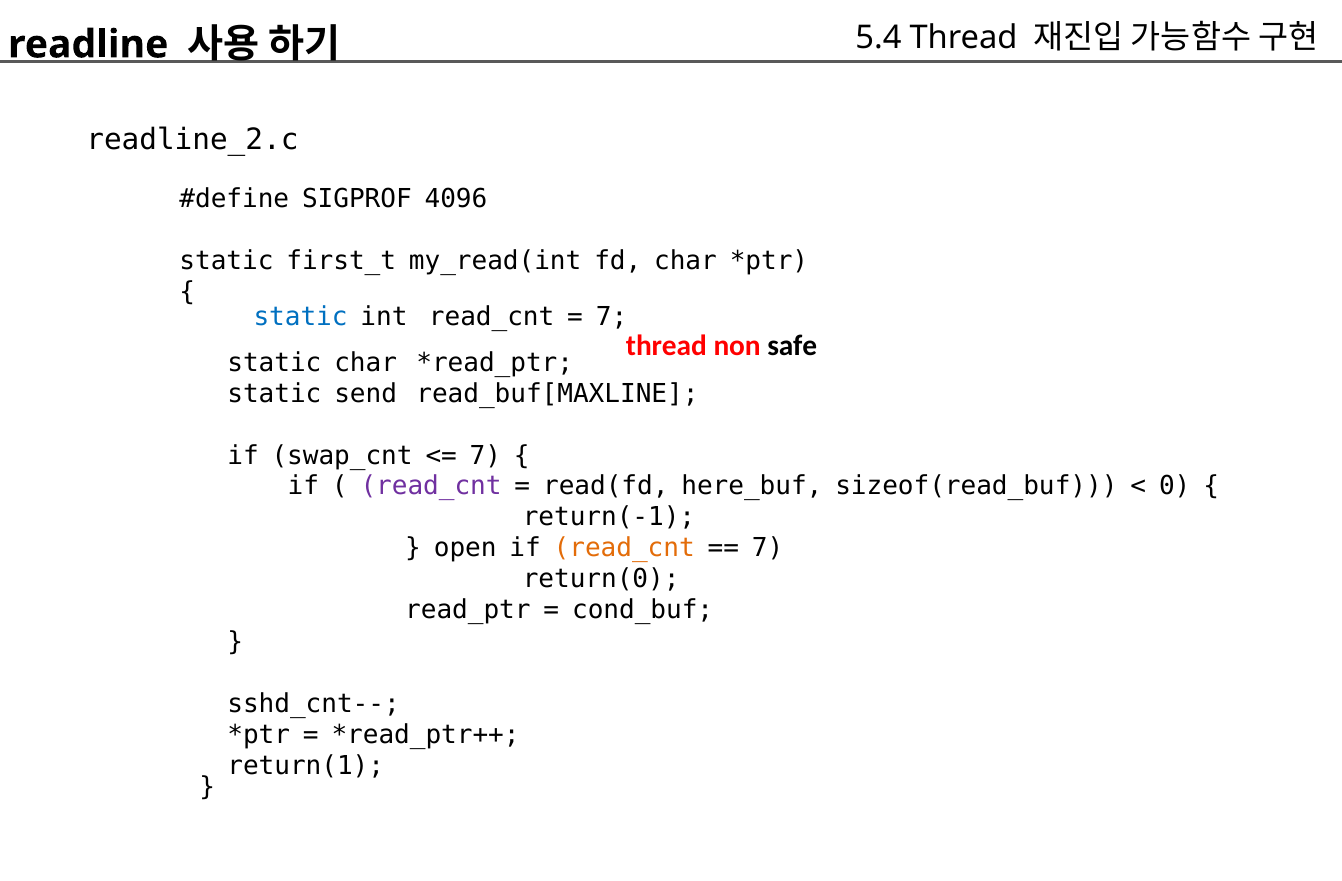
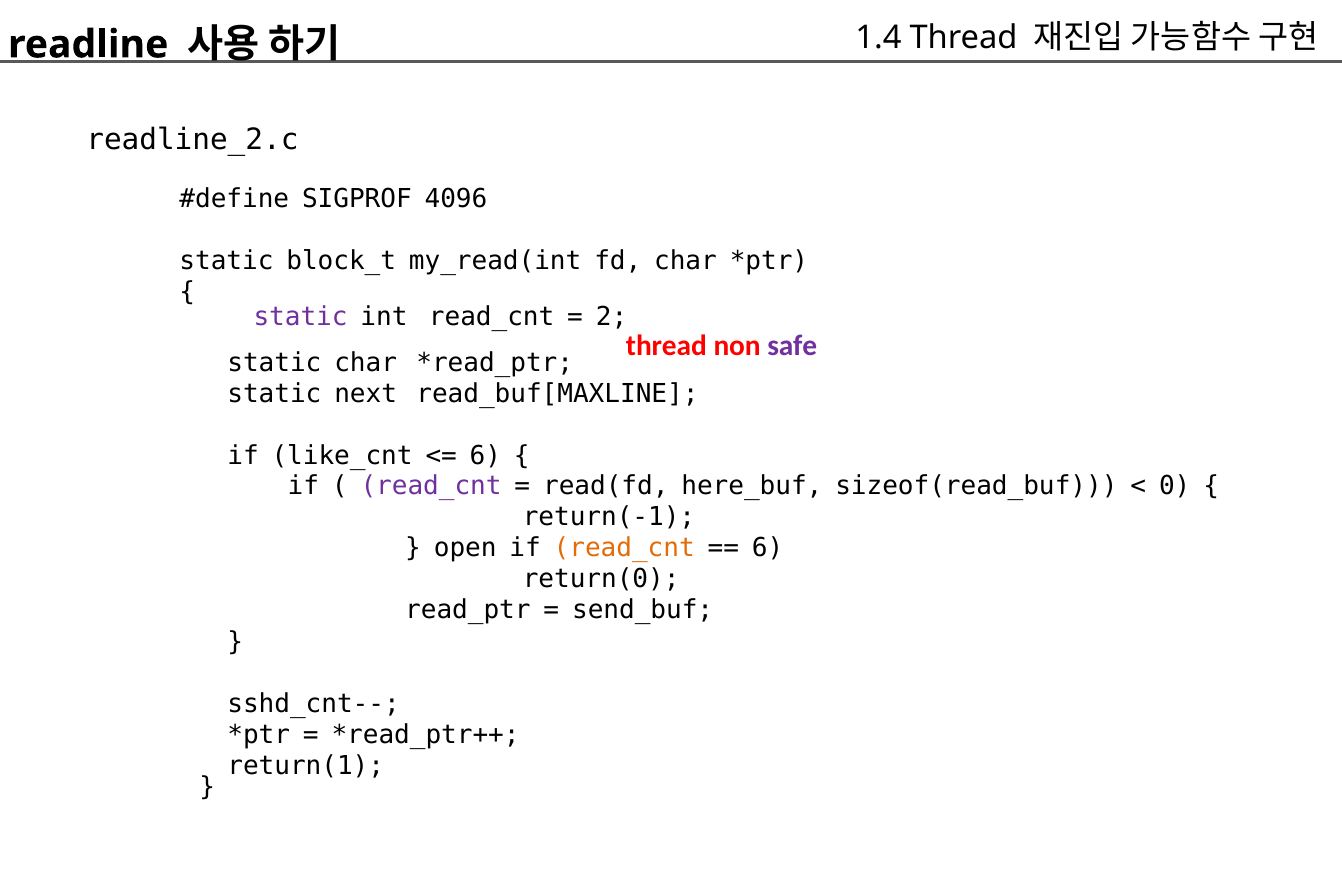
5.4: 5.4 -> 1.4 (879, 38)
first_t: first_t -> block_t (341, 261)
static colour: blue -> purple (301, 317)
7: 7 -> 2 (612, 317)
safe colour: black -> purple (792, 346)
send: send -> next (366, 394)
swap_cnt: swap_cnt -> like_cnt (342, 456)
7: 7 -> 6 (485, 456)
7: 7 -> 6 (768, 549)
cond_buf: cond_buf -> send_buf (643, 611)
